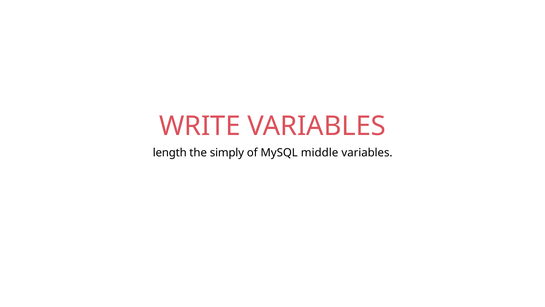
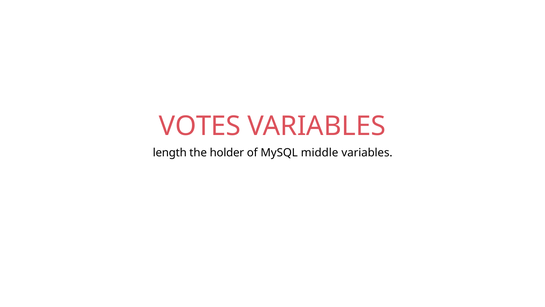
WRITE: WRITE -> VOTES (200, 126)
simply: simply -> holder (227, 153)
